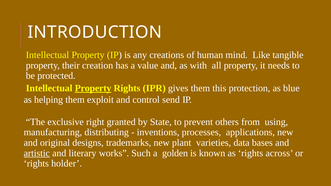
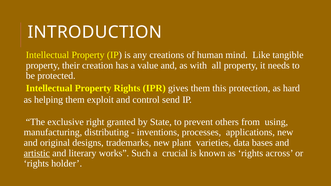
Property underline: present -> none (93, 88)
blue: blue -> hard (291, 88)
golden: golden -> crucial (175, 153)
